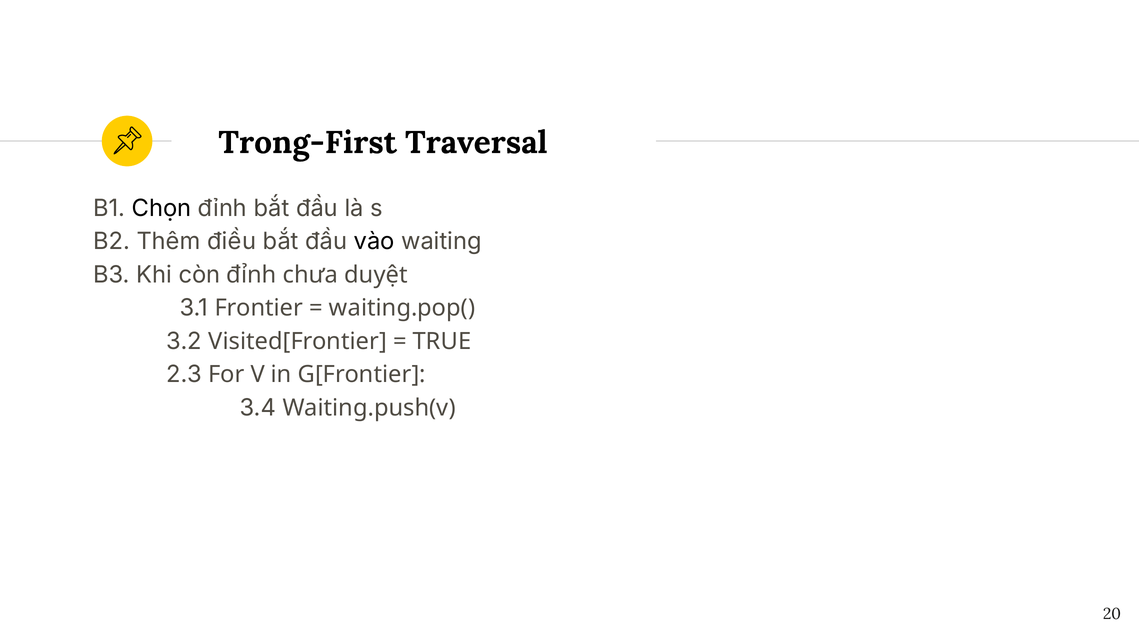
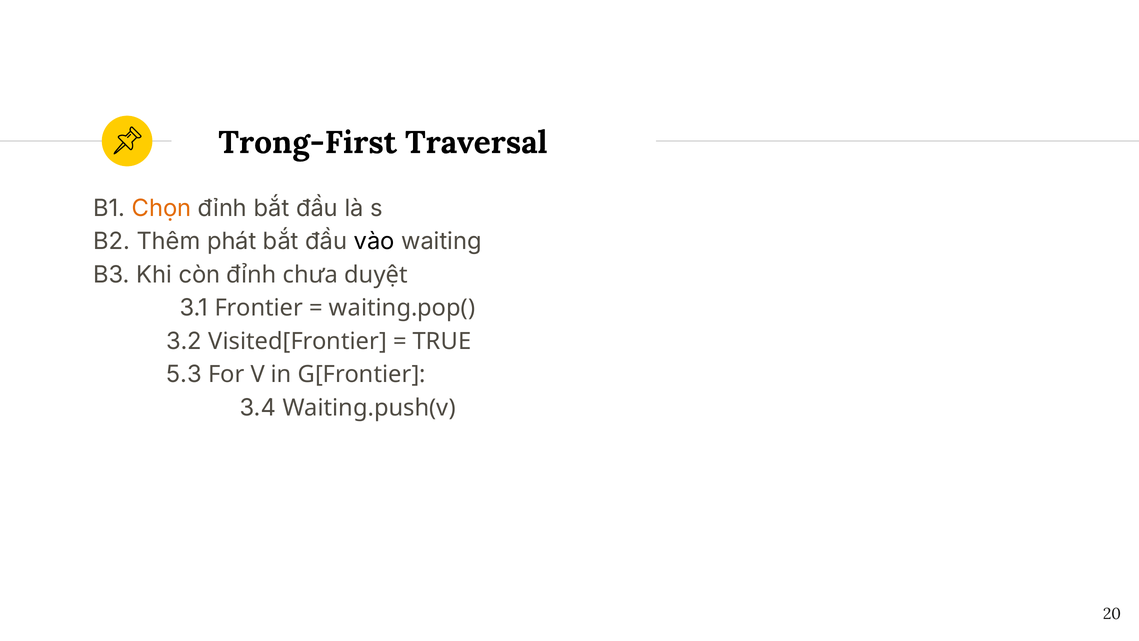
Chọn colour: black -> orange (161, 208)
điều: điều -> phát (232, 241)
2.3: 2.3 -> 5.3 (184, 374)
